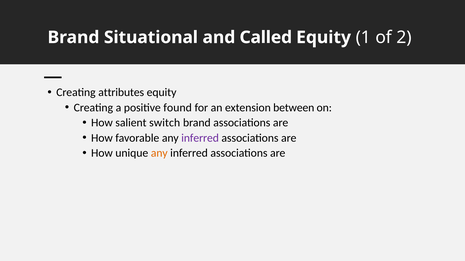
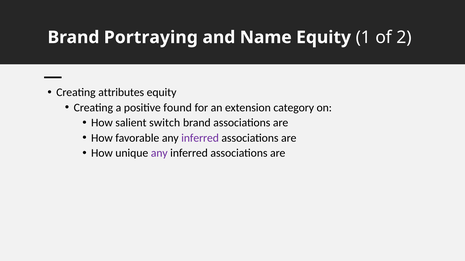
Situational: Situational -> Portraying (151, 37)
Called: Called -> Name (266, 37)
between: between -> category (294, 108)
any colour: orange -> purple (159, 153)
